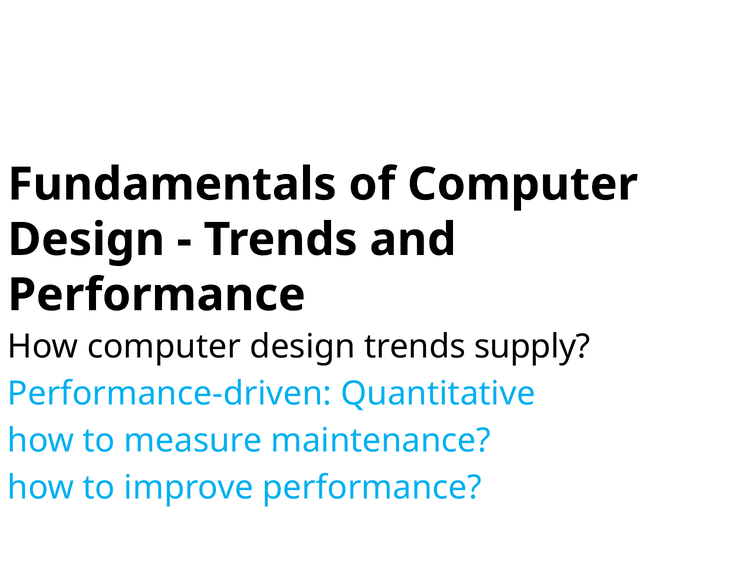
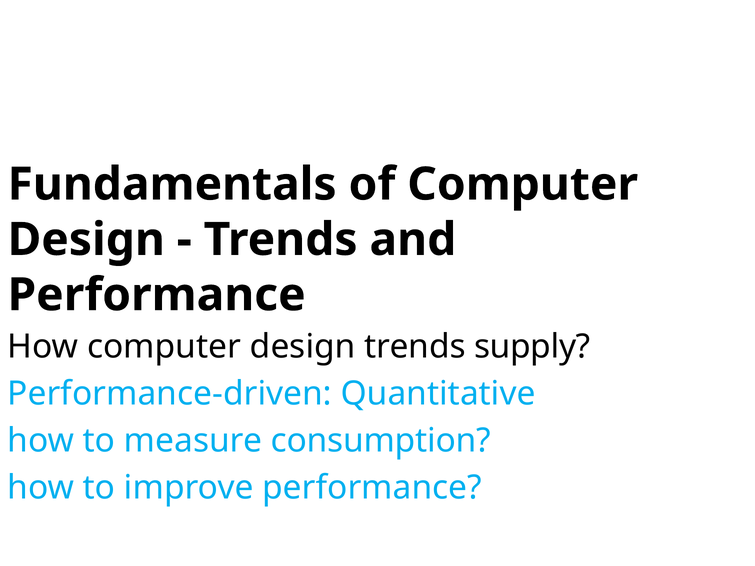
maintenance: maintenance -> consumption (381, 441)
